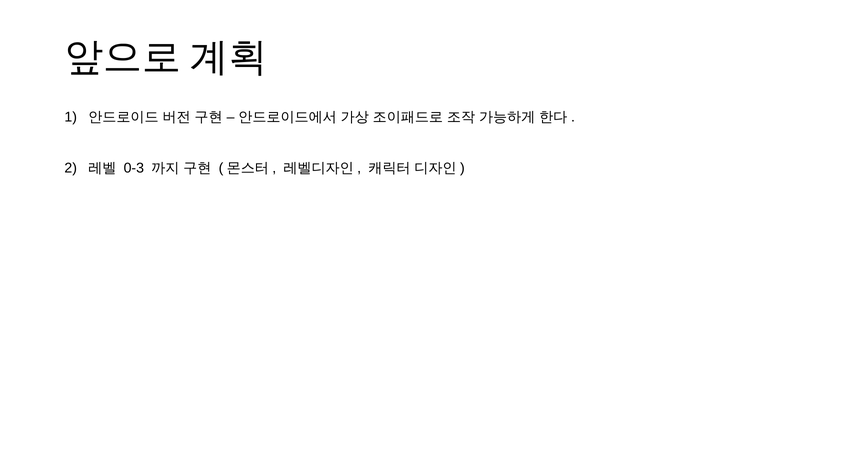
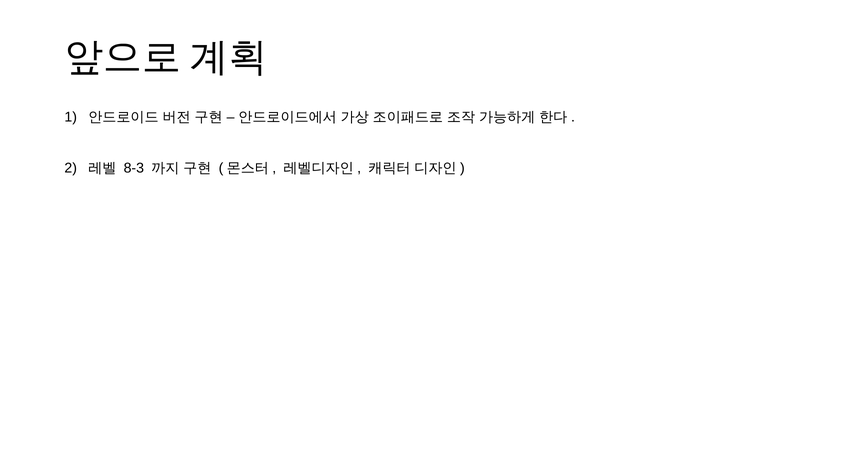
0-3: 0-3 -> 8-3 (134, 168)
